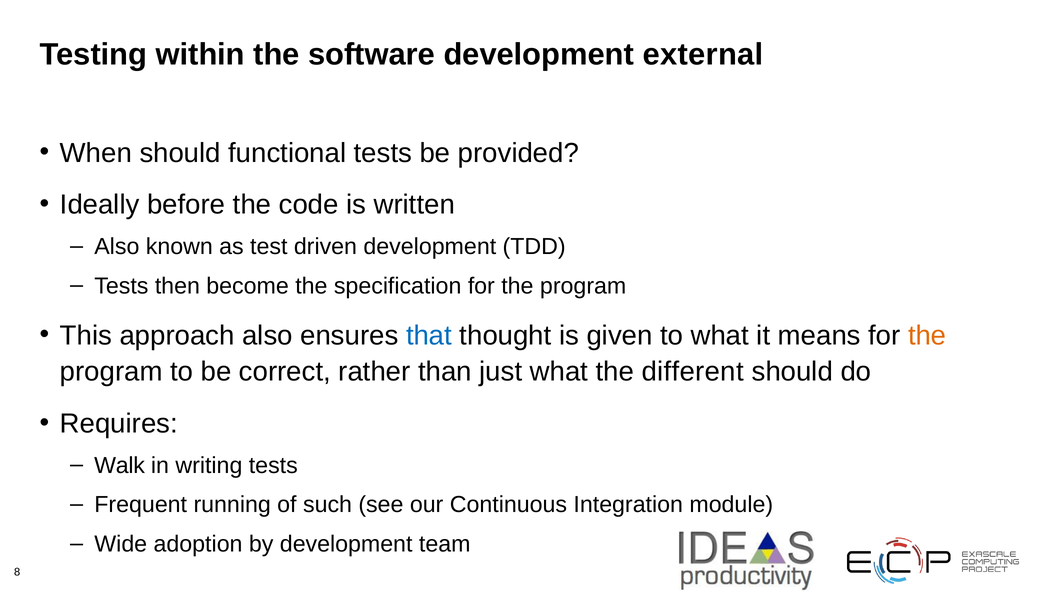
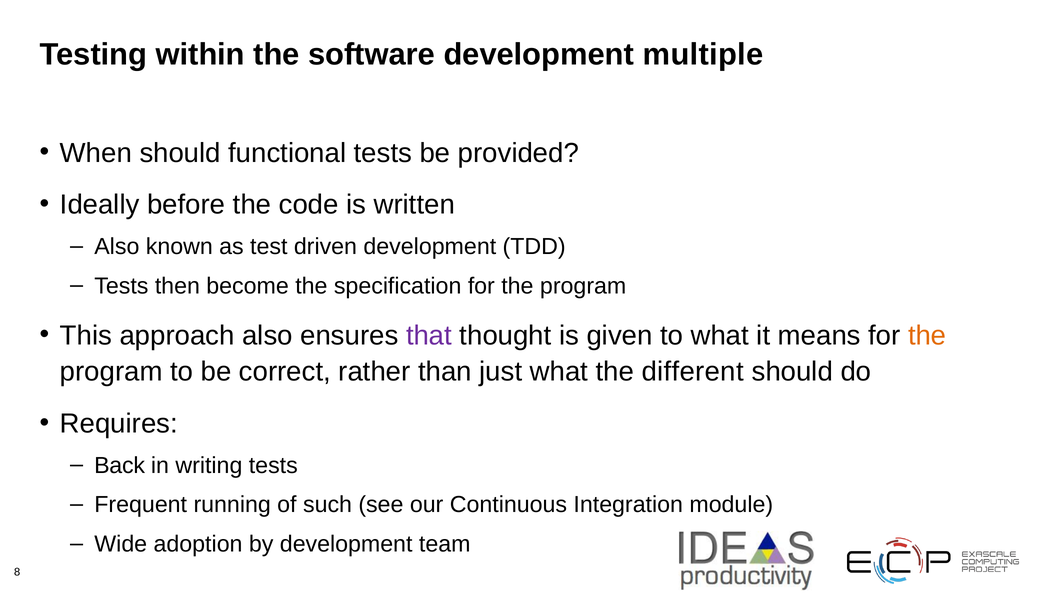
external: external -> multiple (703, 55)
that colour: blue -> purple (429, 336)
Walk: Walk -> Back (120, 466)
